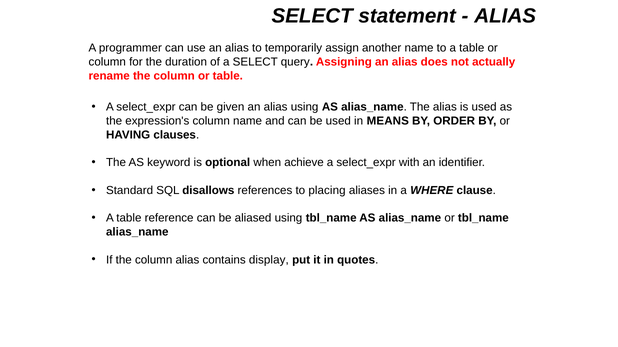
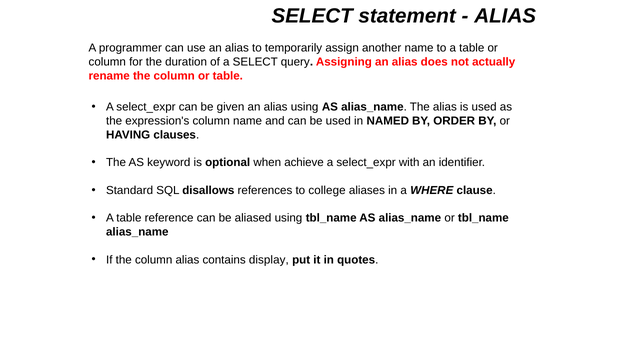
MEANS: MEANS -> NAMED (388, 121)
placing: placing -> college (327, 191)
